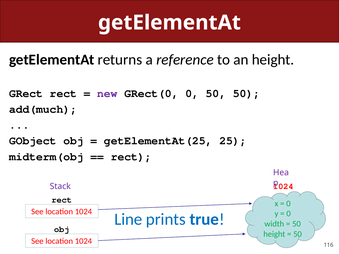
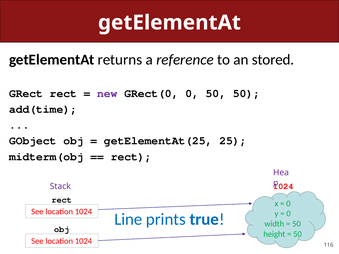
an height: height -> stored (273, 60)
add(much: add(much -> add(time (43, 109)
